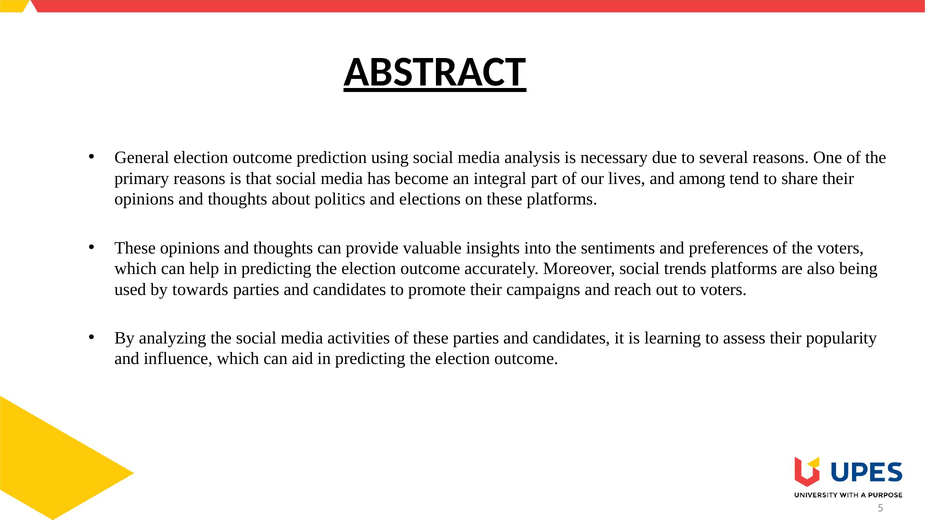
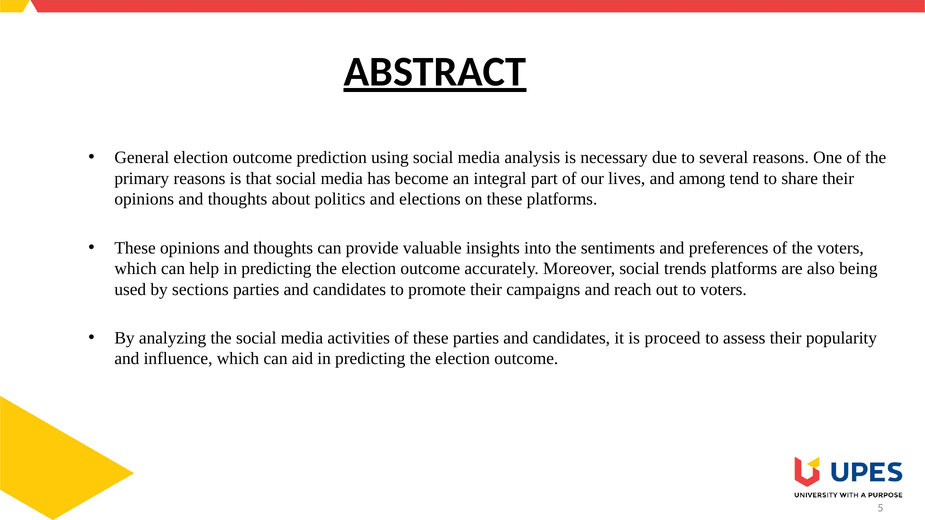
towards: towards -> sections (200, 290)
learning: learning -> proceed (673, 338)
